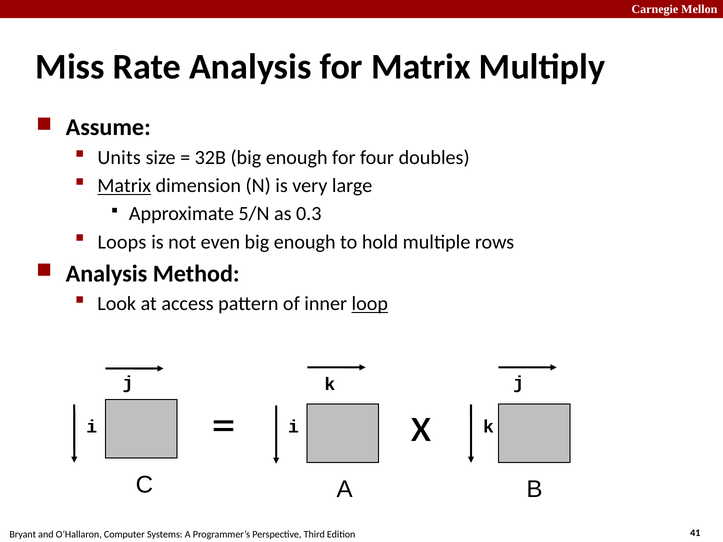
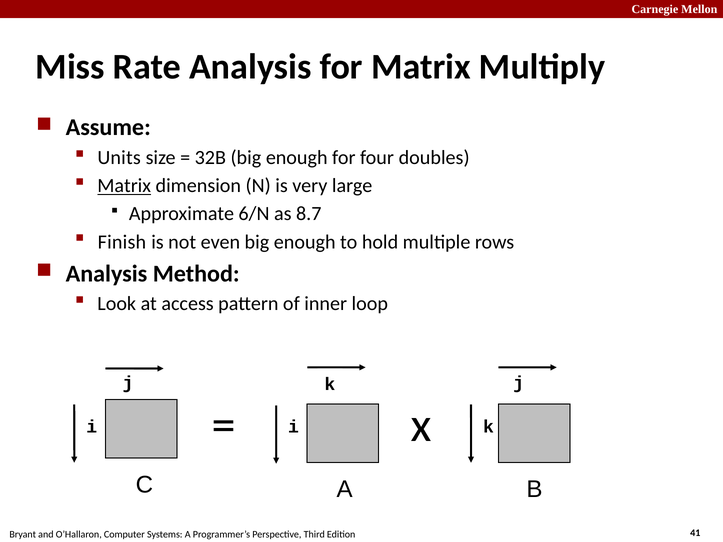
5/N: 5/N -> 6/N (254, 214)
0.3: 0.3 -> 8.7 (309, 214)
Loops: Loops -> Finish (122, 242)
loop underline: present -> none (370, 304)
